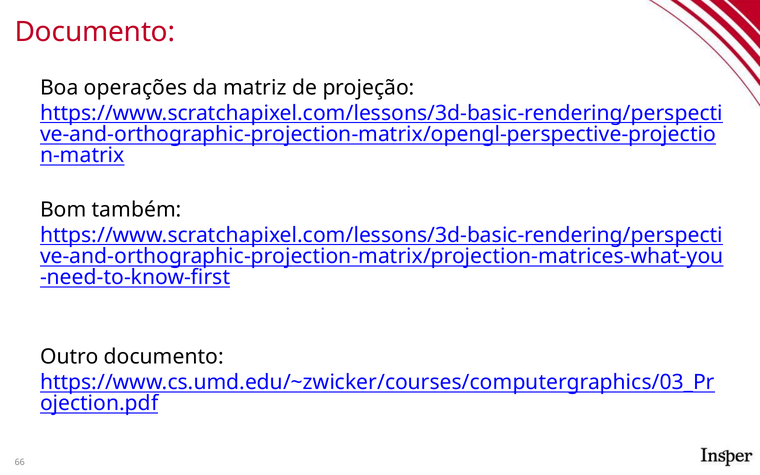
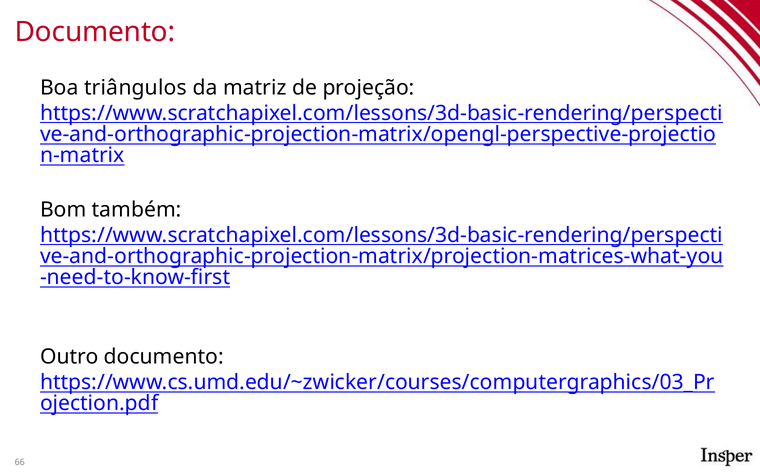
operações: operações -> triângulos (136, 88)
